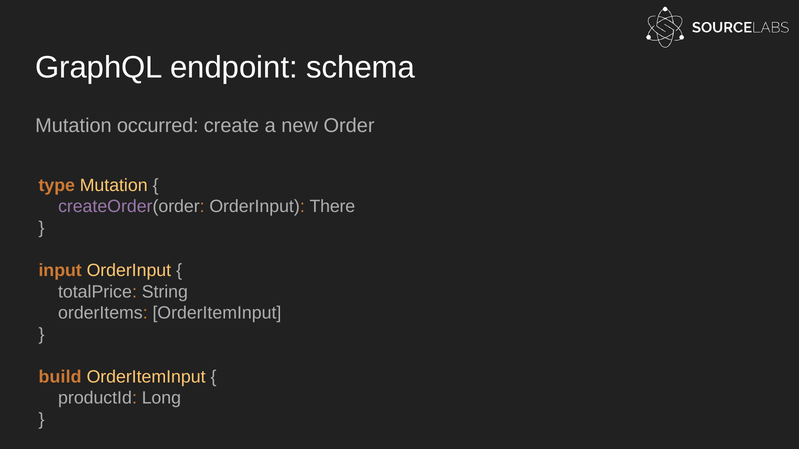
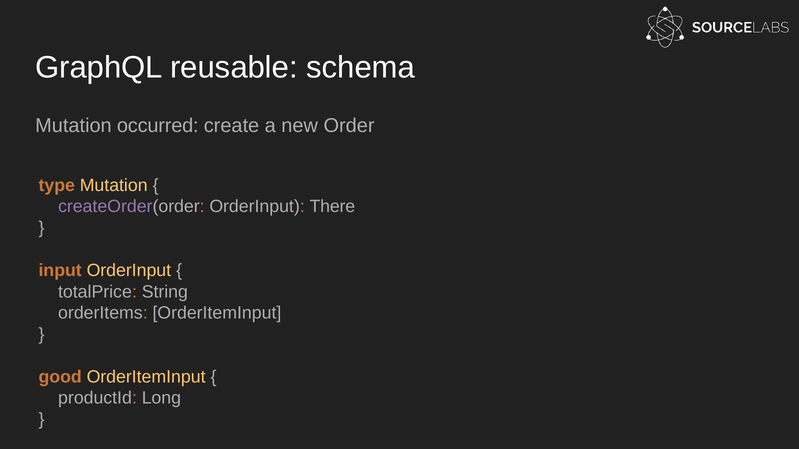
endpoint: endpoint -> reusable (234, 68)
build: build -> good (60, 377)
